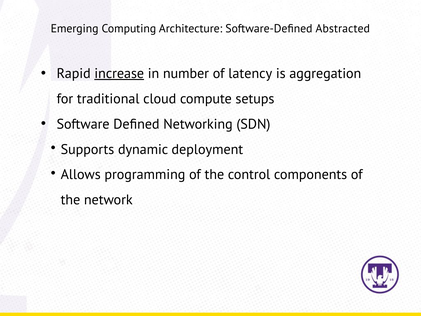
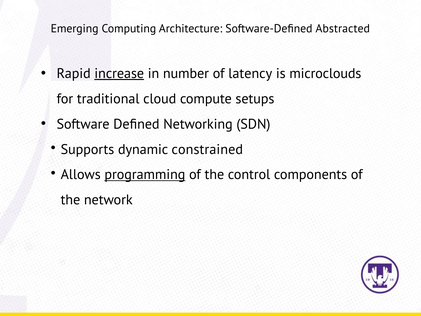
aggregation: aggregation -> microclouds (325, 73)
deployment: deployment -> constrained (207, 149)
programming underline: none -> present (145, 175)
